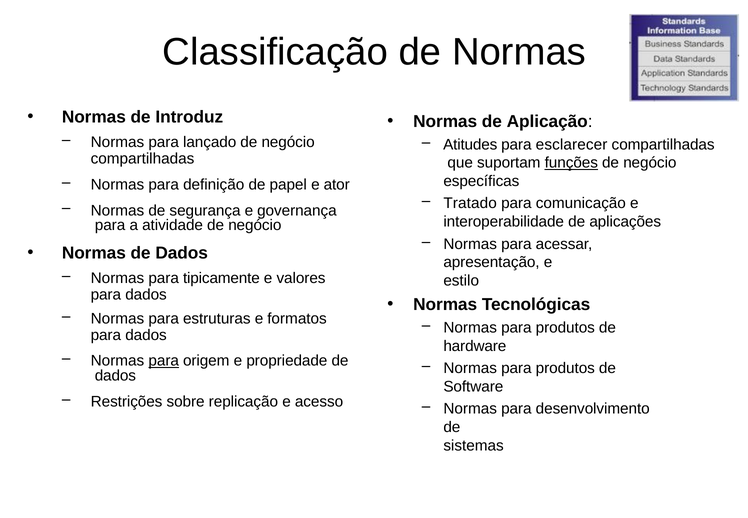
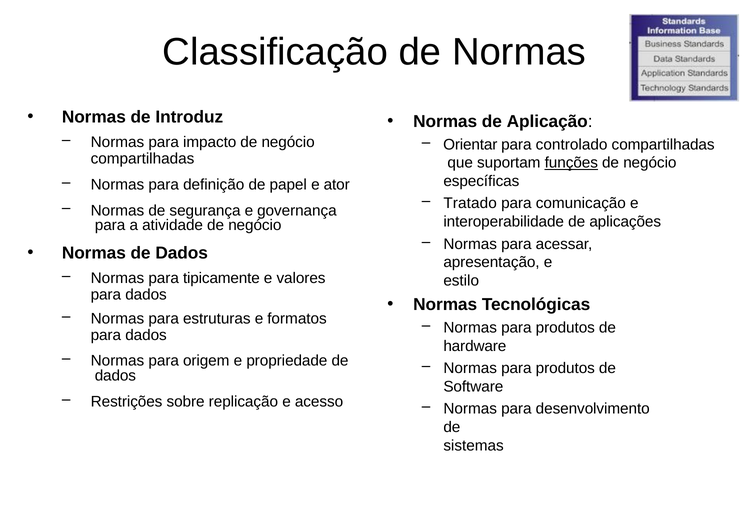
lançado: lançado -> impacto (210, 142)
Atitudes: Atitudes -> Orientar (470, 144)
esclarecer: esclarecer -> controlado (572, 144)
para underline: present -> none (164, 361)
